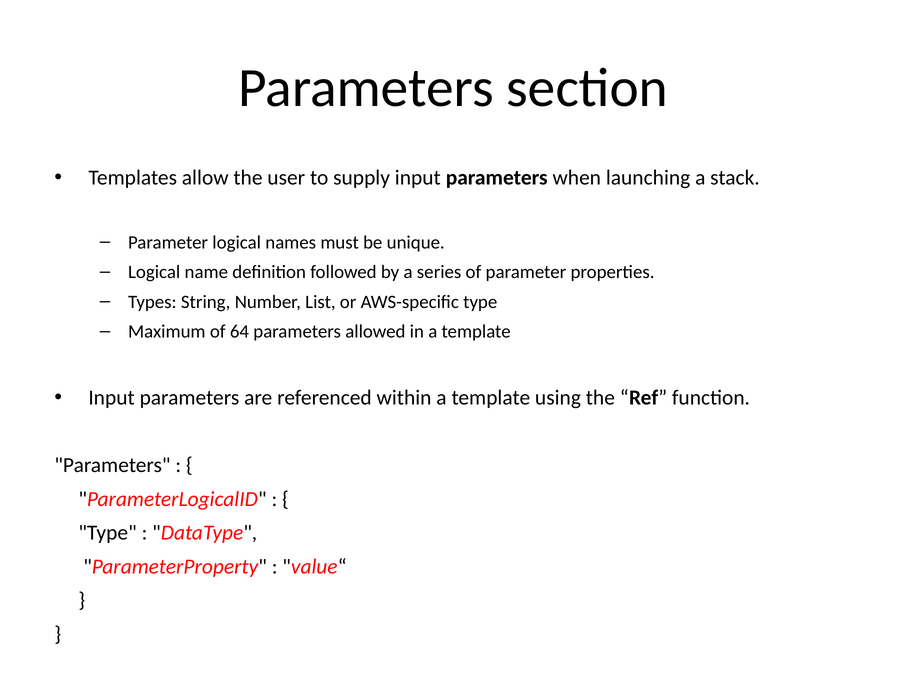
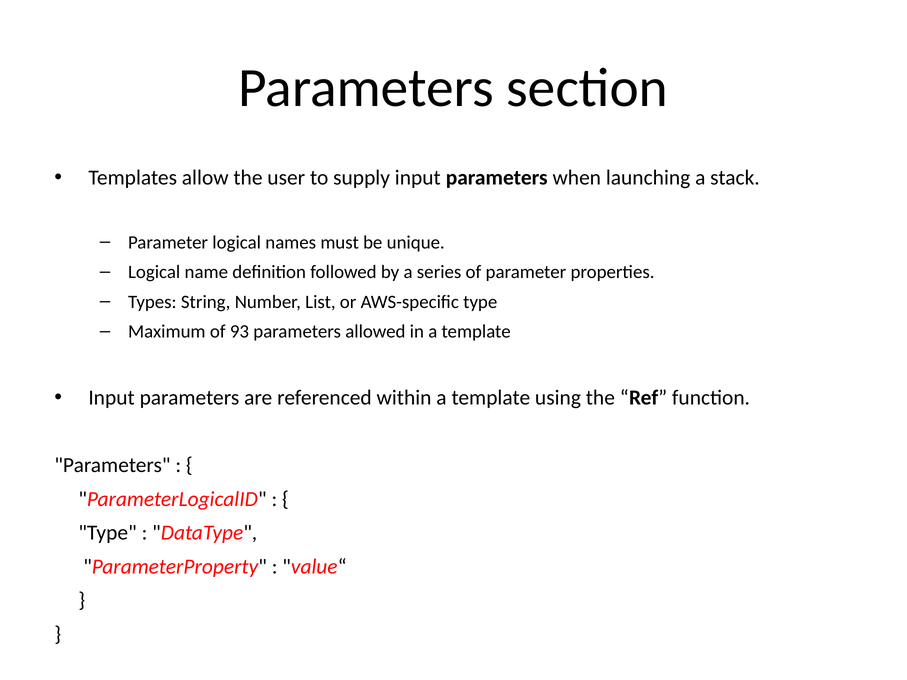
64: 64 -> 93 (239, 332)
